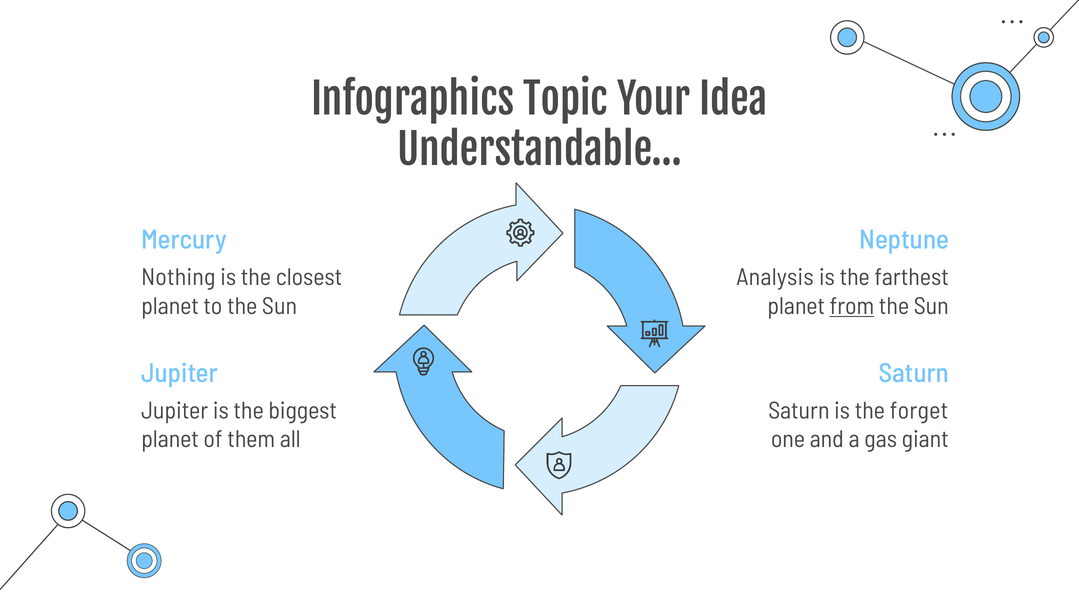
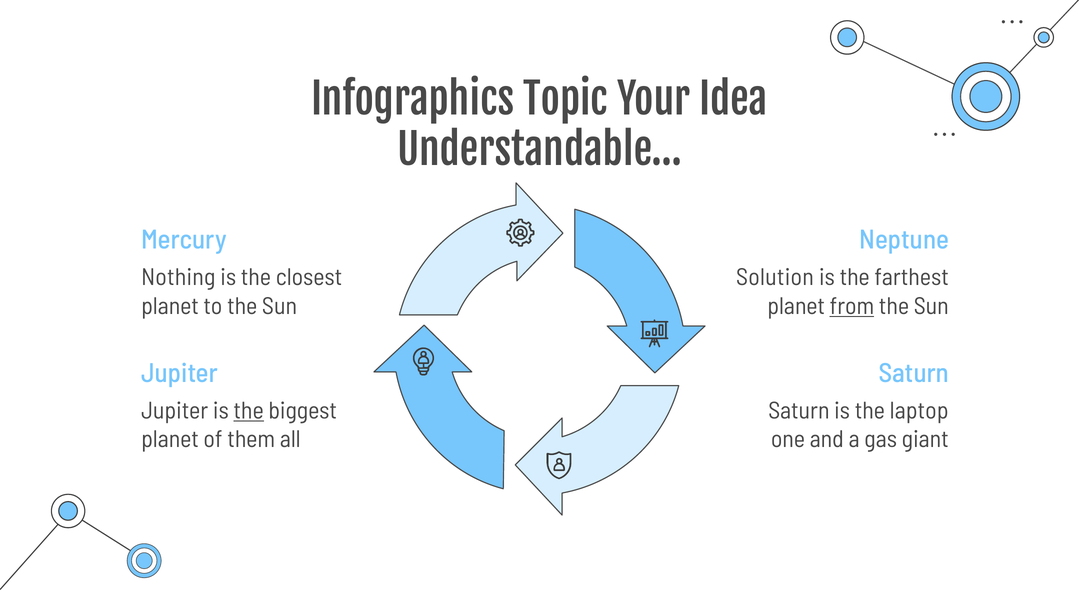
Analysis: Analysis -> Solution (775, 277)
the underline: none -> present (249, 411)
forget: forget -> laptop (919, 411)
